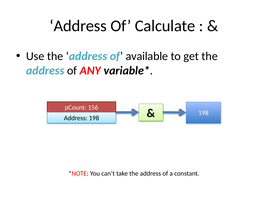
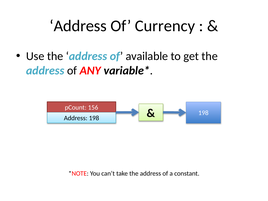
Calculate: Calculate -> Currency (165, 26)
